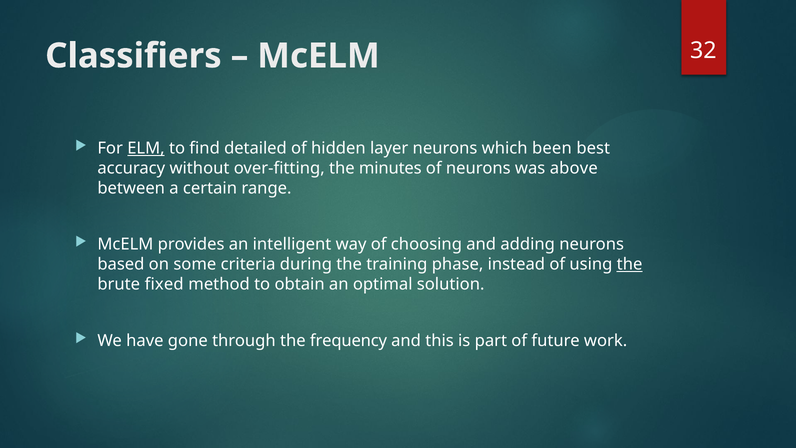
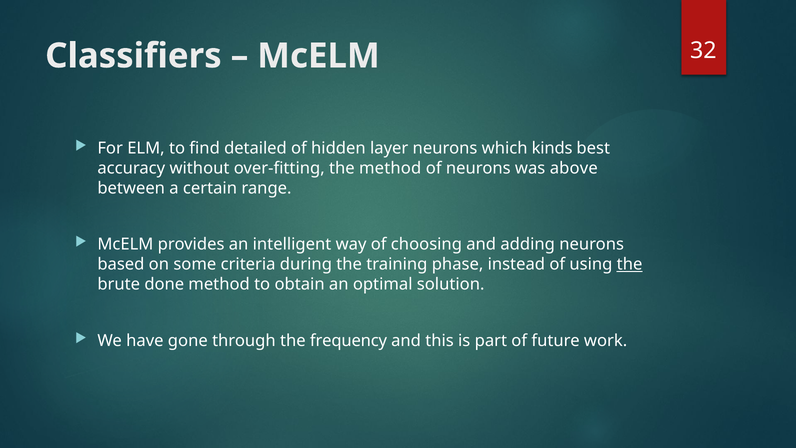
ELM underline: present -> none (146, 148)
been: been -> kinds (552, 148)
the minutes: minutes -> method (390, 168)
fixed: fixed -> done (164, 284)
